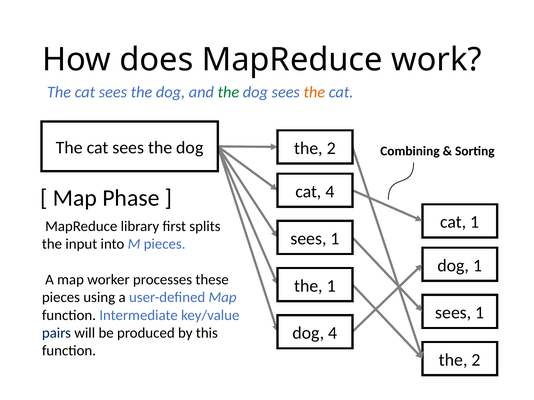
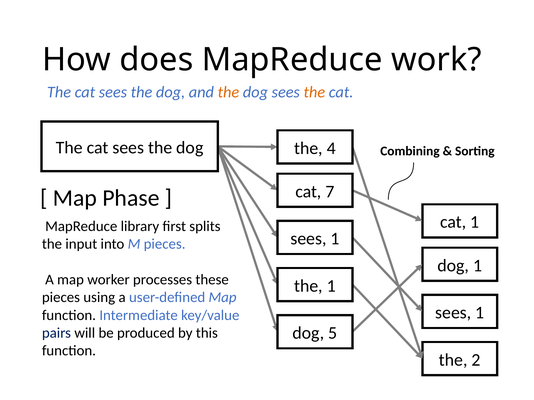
the colour: green -> orange (228, 92)
2: 2 -> 4 (331, 148)
cat 4: 4 -> 7 (330, 192)
dog 4: 4 -> 5 (333, 333)
